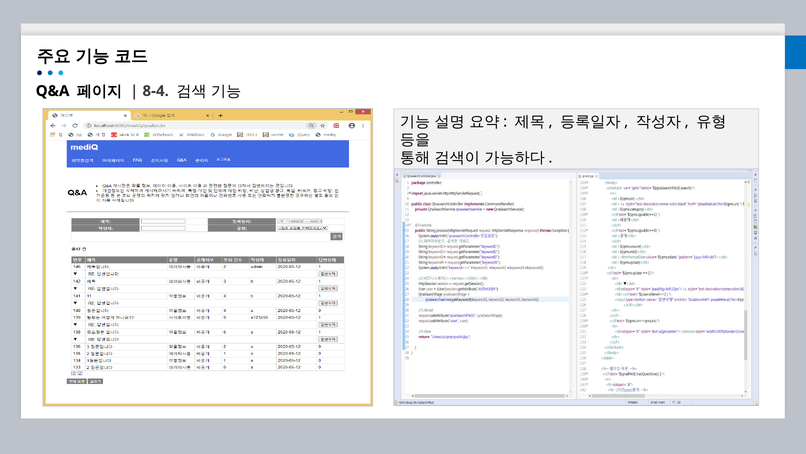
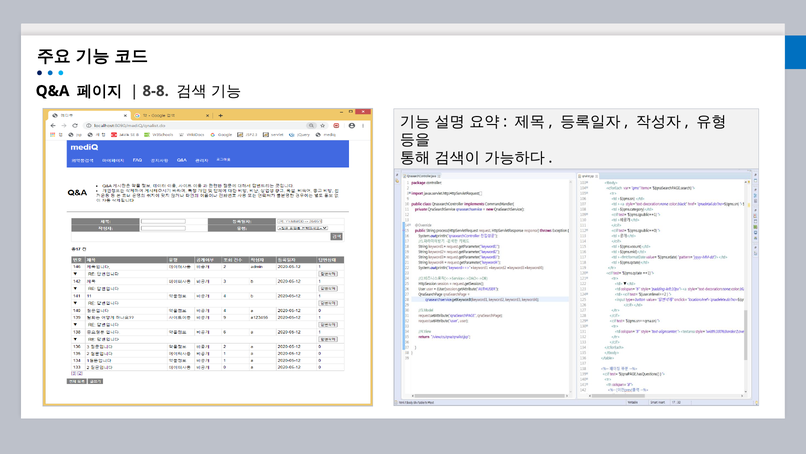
8-4: 8-4 -> 8-8 (156, 91)
